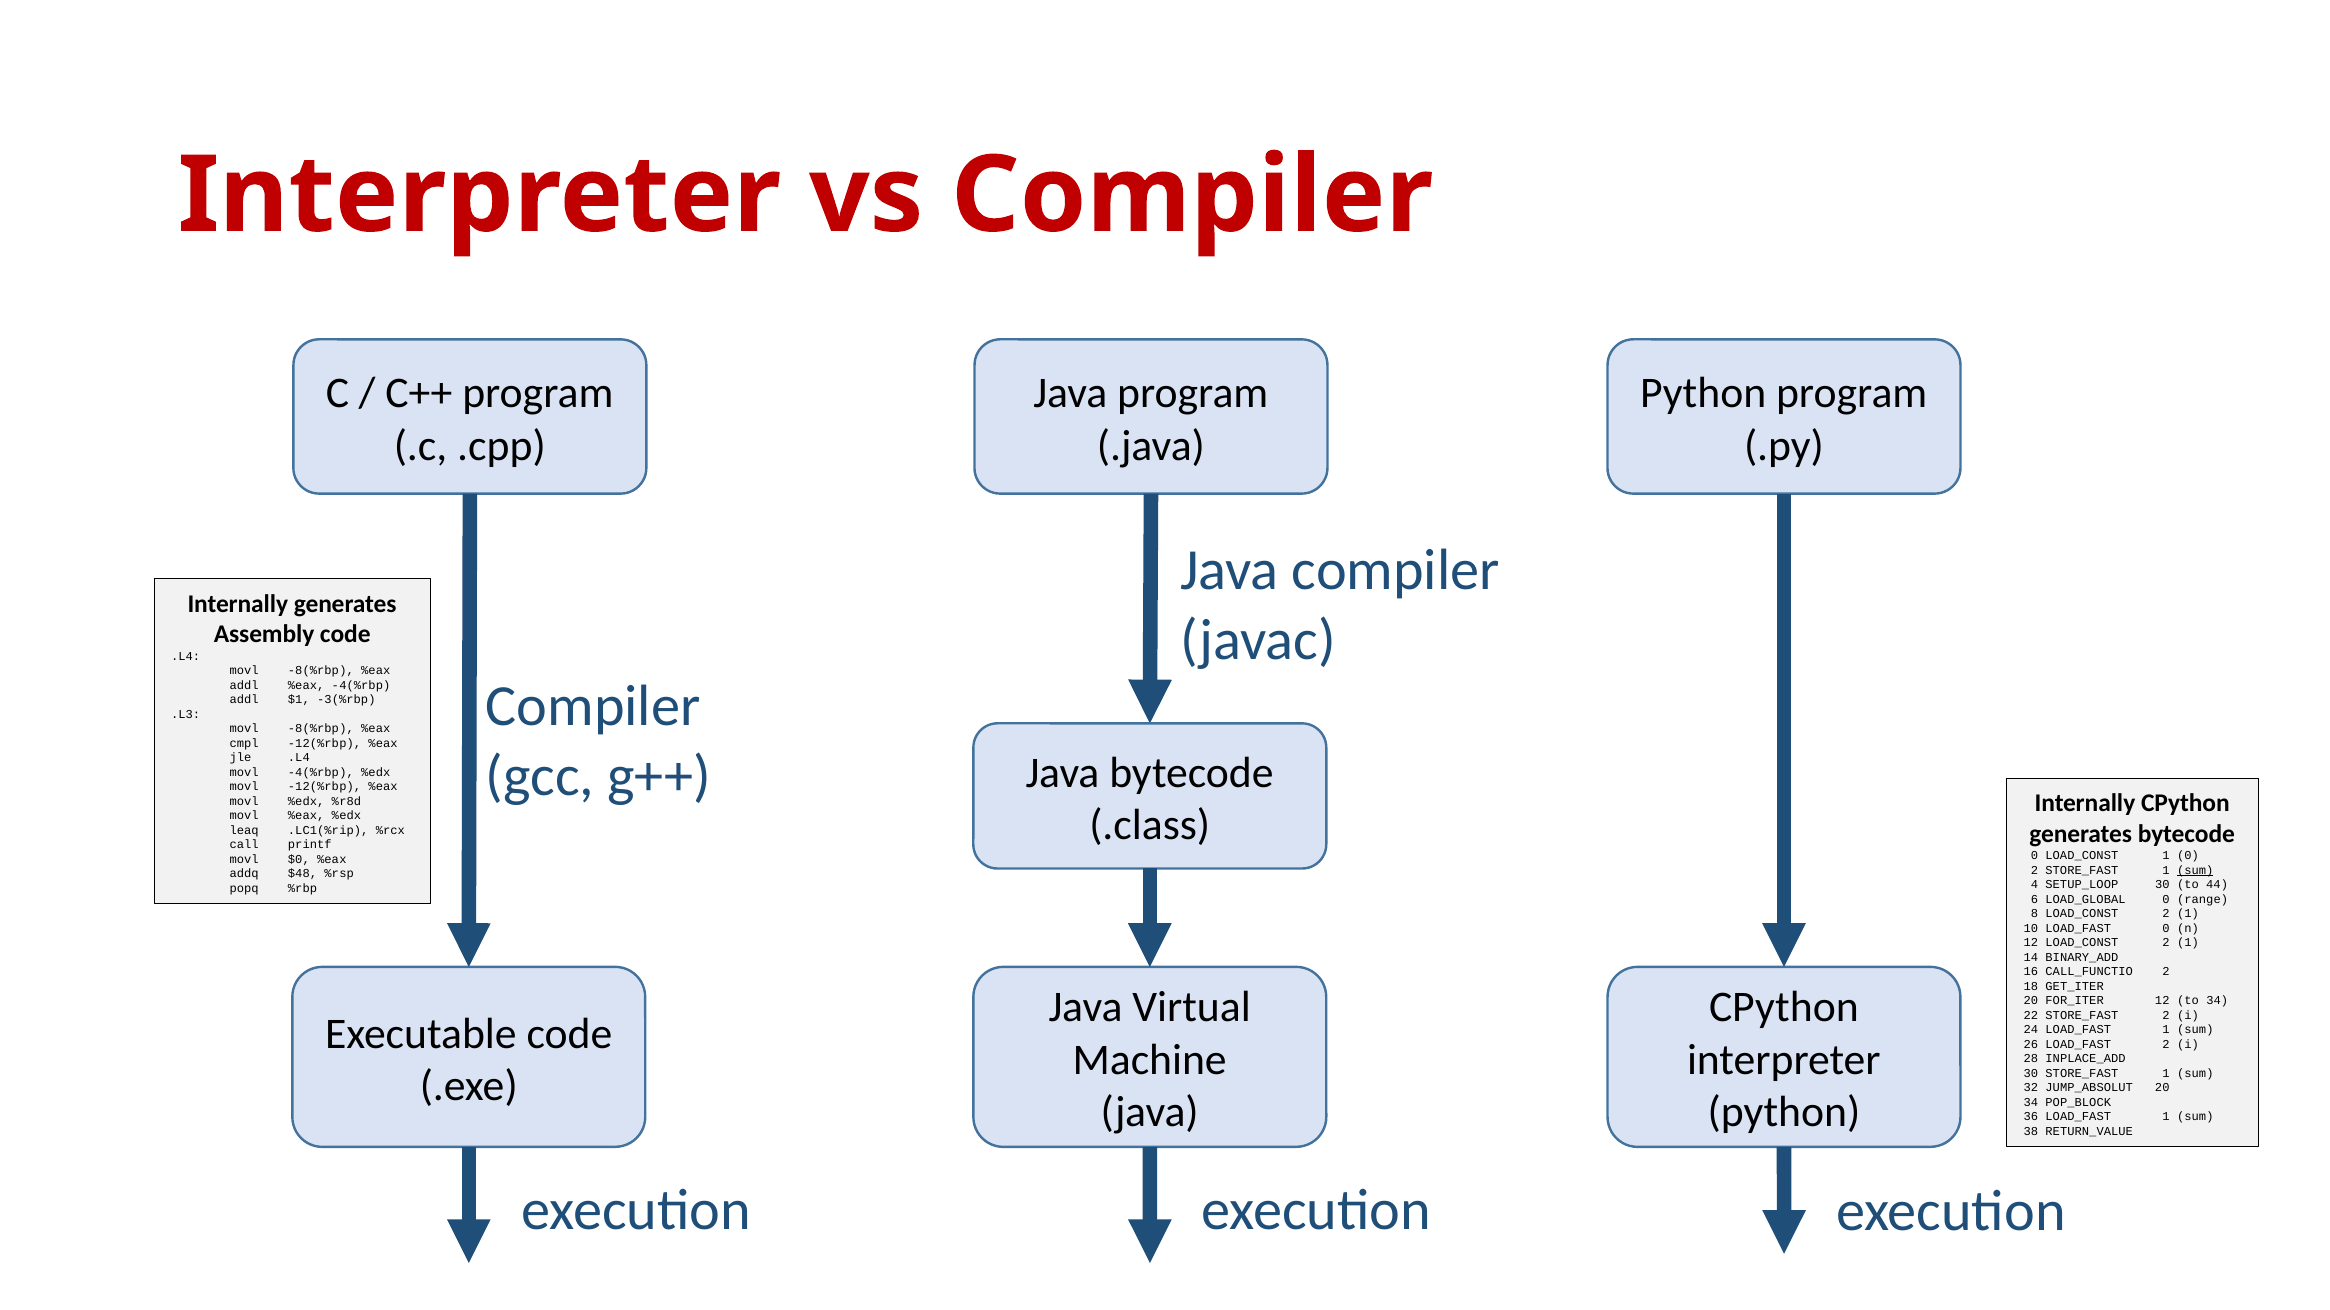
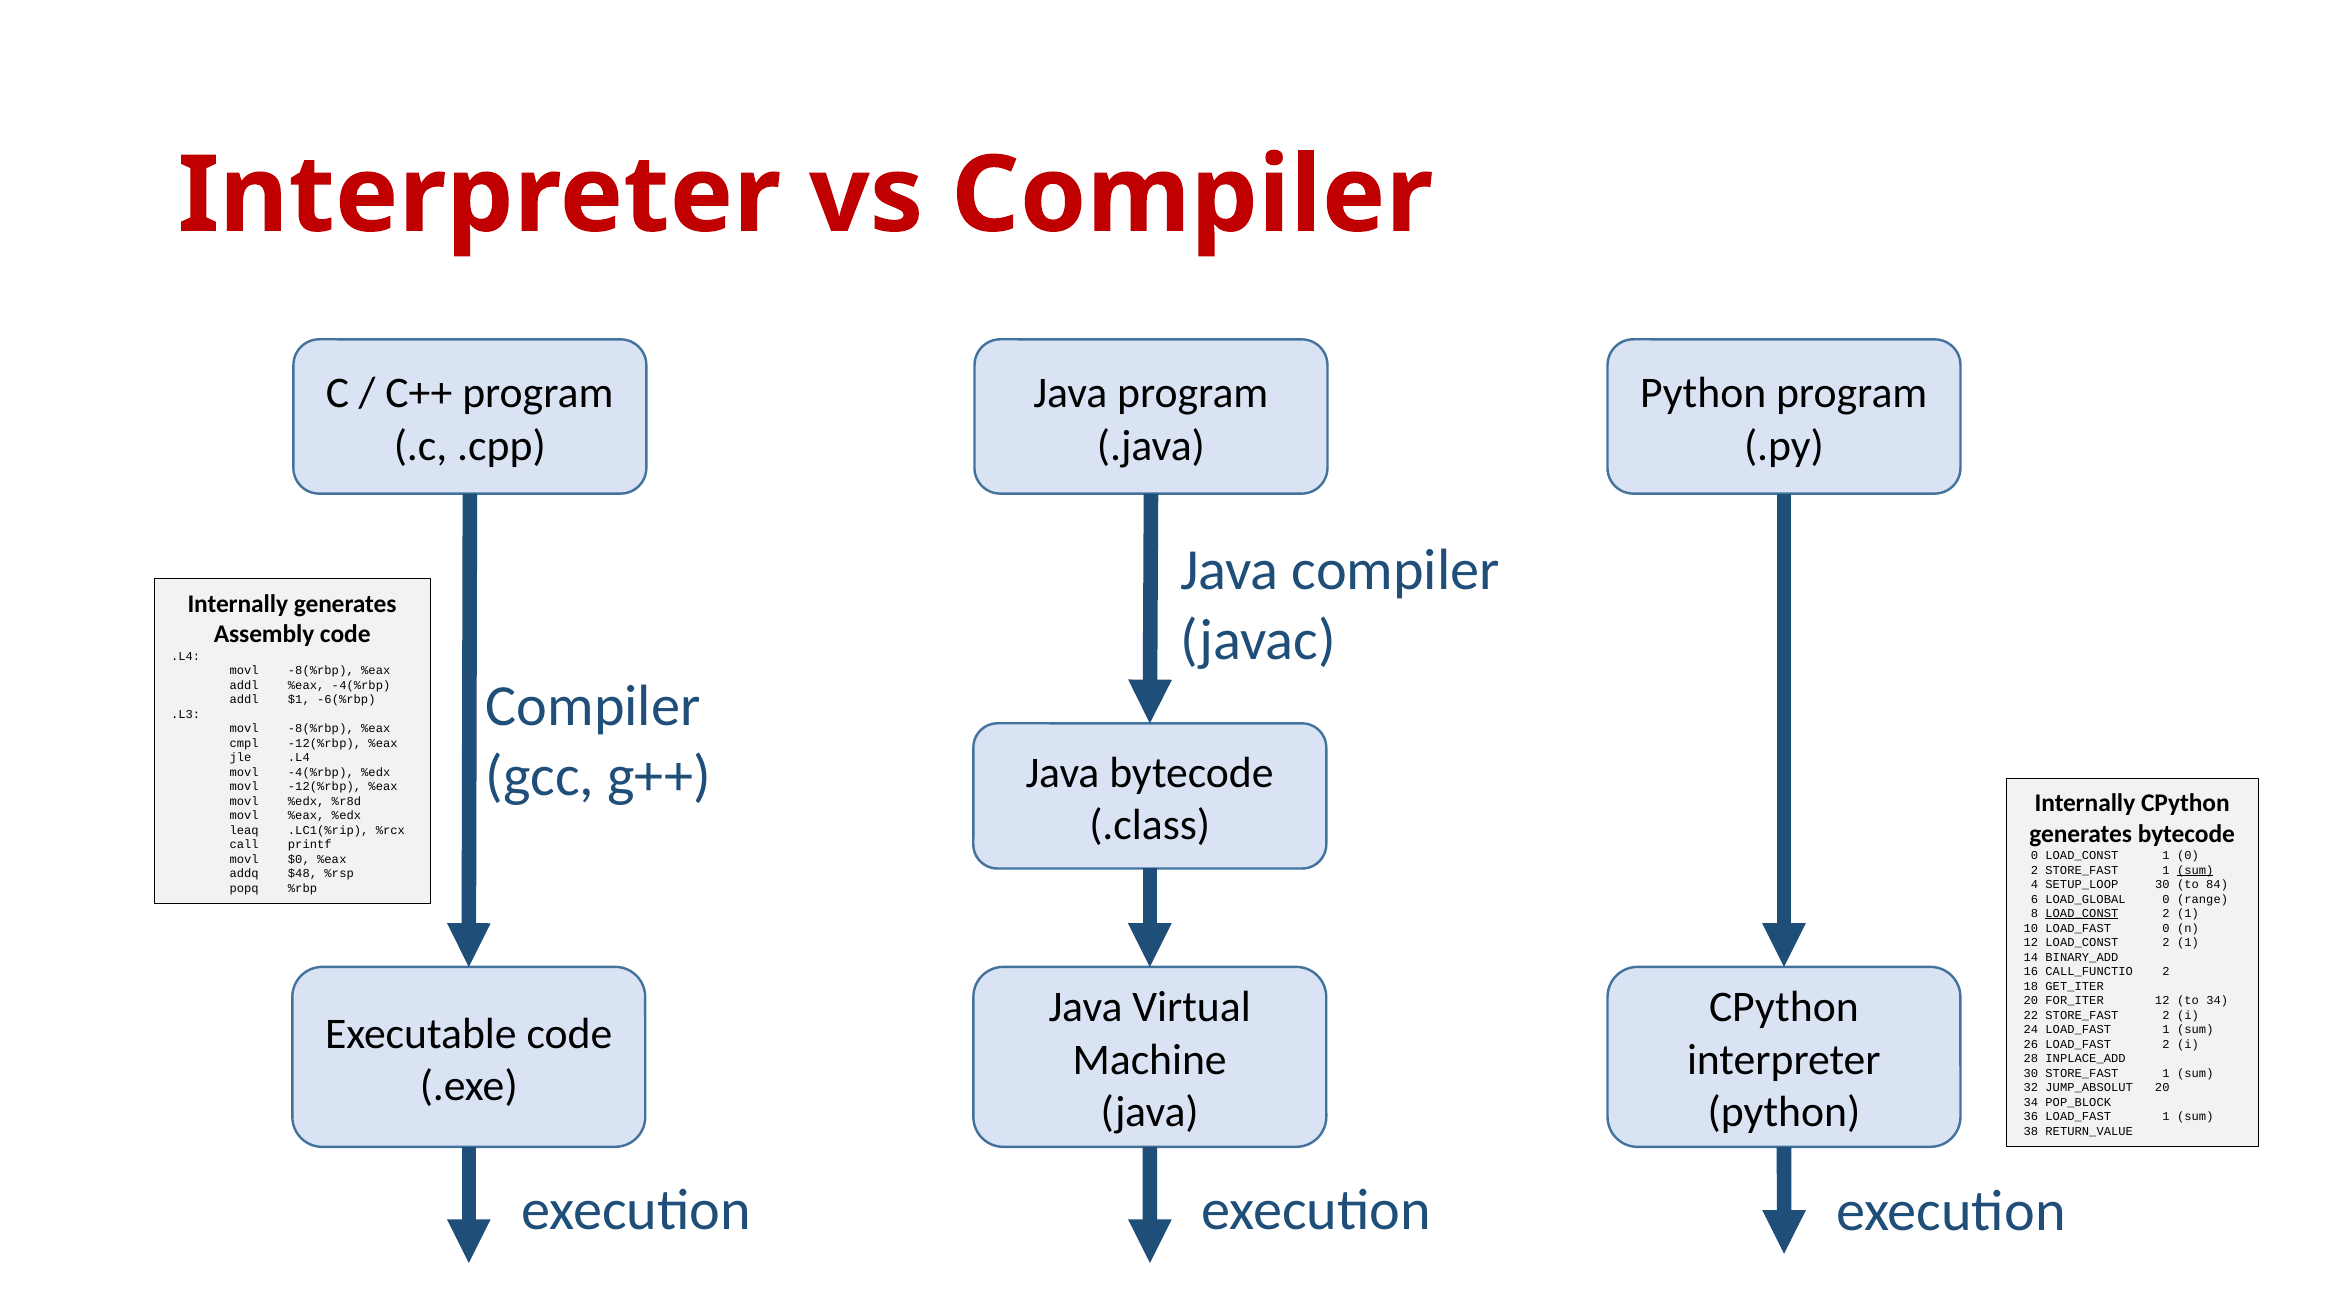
-3(%rbp: -3(%rbp -> -6(%rbp (346, 700)
44: 44 -> 84 (2217, 885)
LOAD_CONST underline: none -> present (2082, 914)
